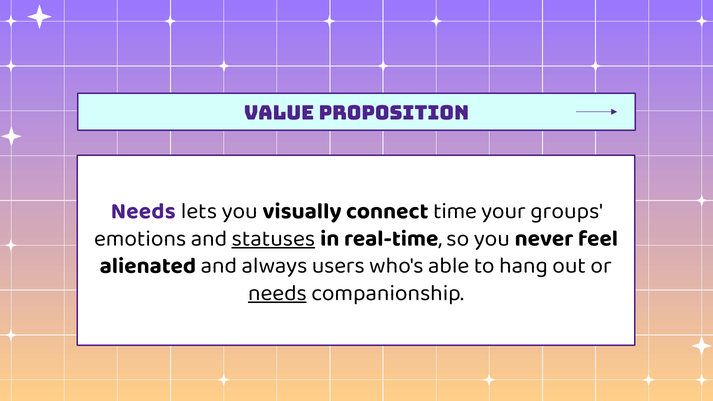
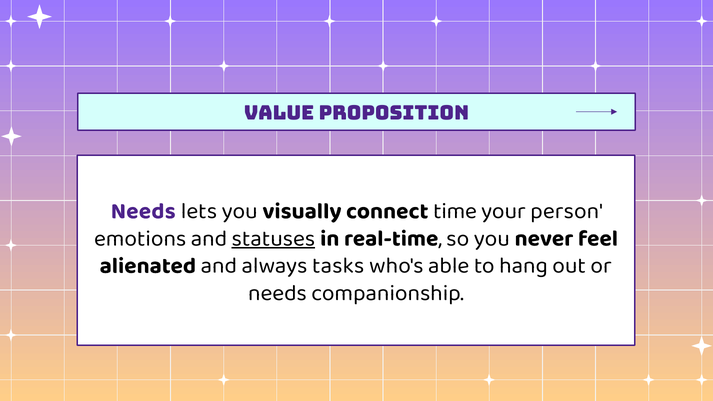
groups: groups -> person (566, 211)
users: users -> tasks (338, 265)
needs underline: present -> none (277, 293)
